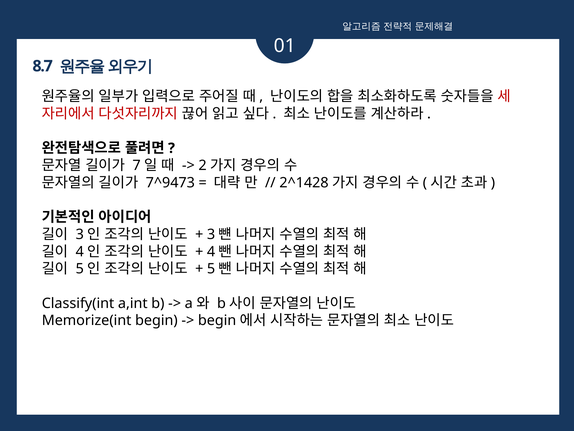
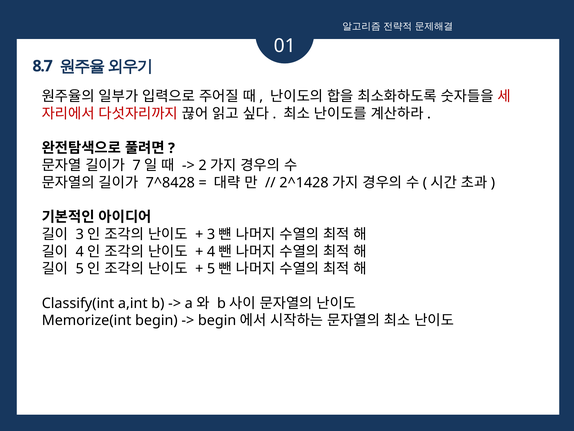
7^9473: 7^9473 -> 7^8428 (170, 182)
